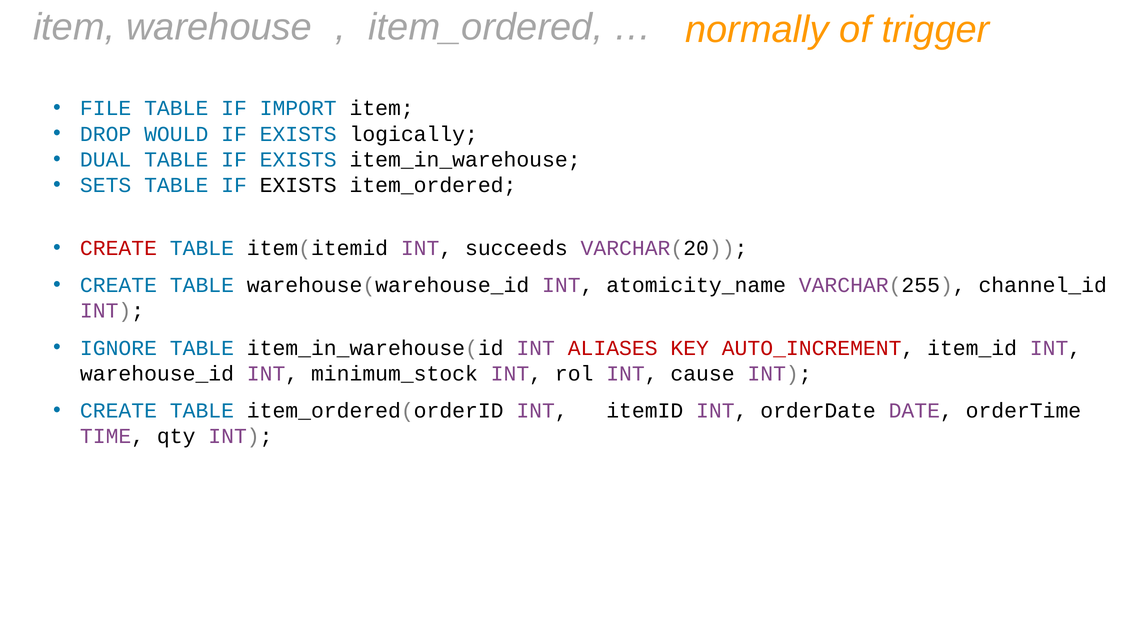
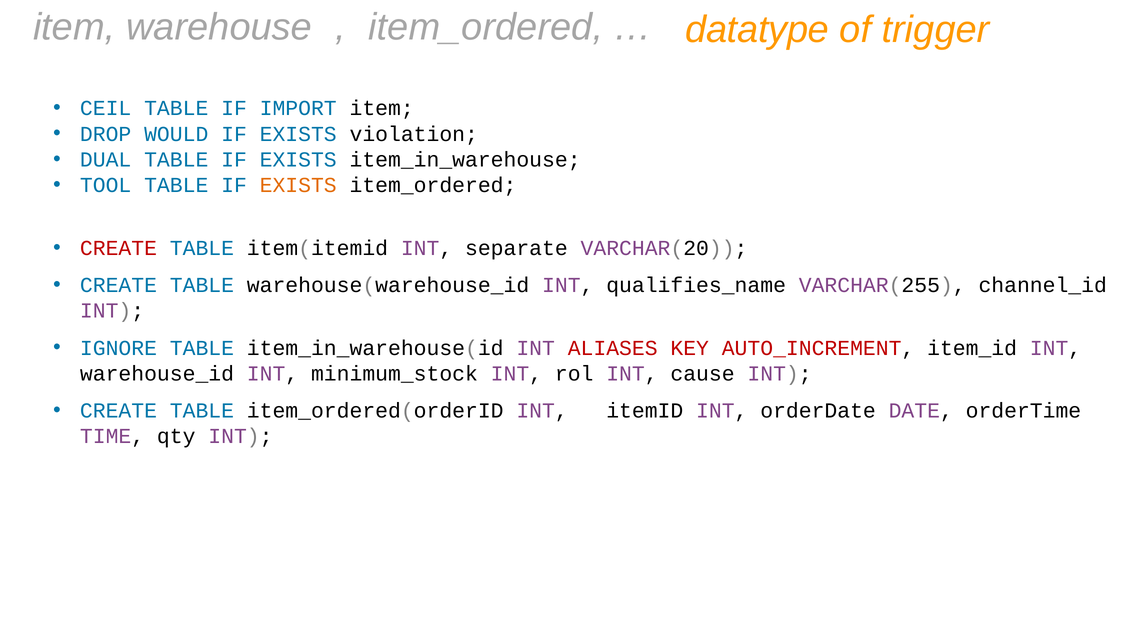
normally: normally -> datatype (757, 30)
FILE: FILE -> CEIL (106, 108)
logically: logically -> violation (414, 134)
SETS: SETS -> TOOL (106, 185)
EXISTS colour: black -> orange (298, 185)
succeeds: succeeds -> separate (516, 248)
atomicity_name: atomicity_name -> qualifies_name (696, 285)
